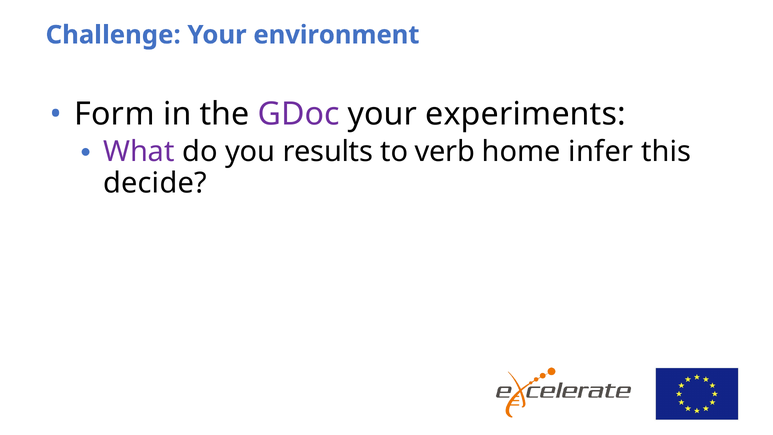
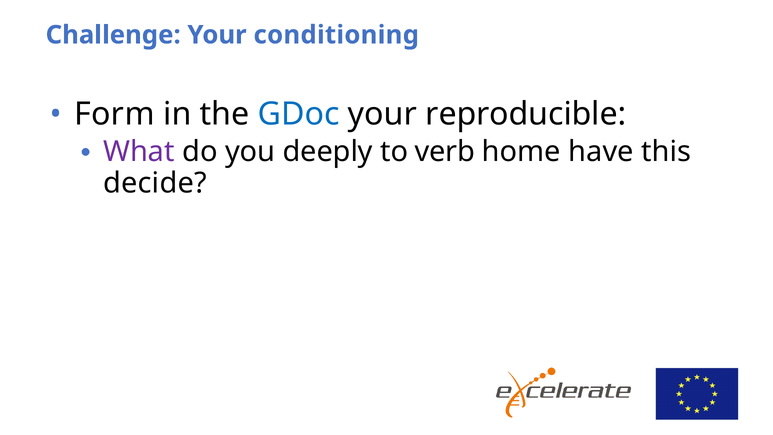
environment: environment -> conditioning (336, 35)
GDoc colour: purple -> blue (299, 114)
experiments: experiments -> reproducible (526, 114)
results: results -> deeply (328, 152)
infer: infer -> have (601, 152)
